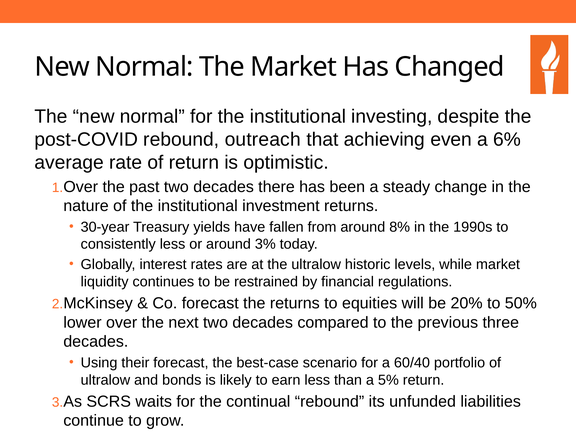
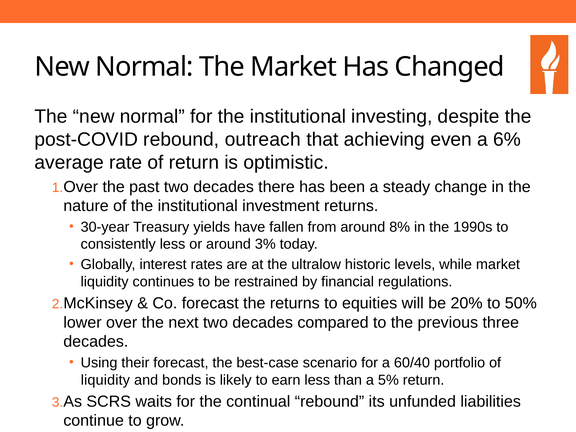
ultralow: ultralow -> liquidity (105, 380)
